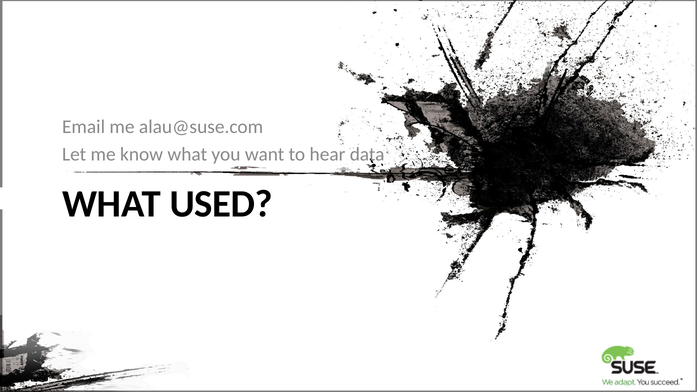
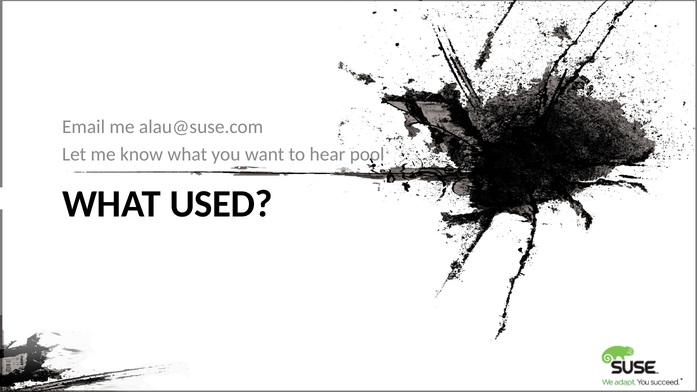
data: data -> pool (367, 154)
